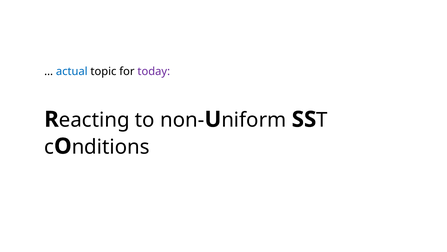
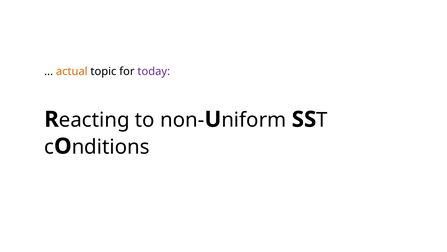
actual colour: blue -> orange (72, 71)
